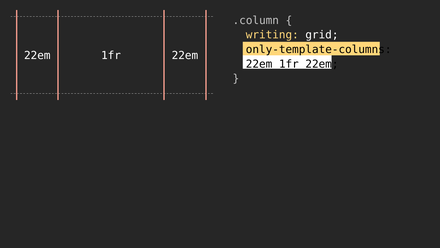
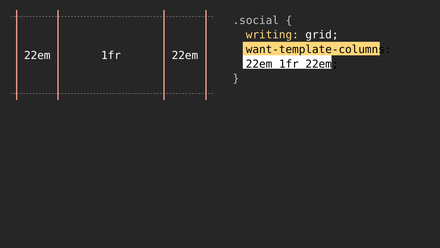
.column: .column -> .social (256, 20)
only-template-columns: only-template-columns -> want-template-columns (319, 49)
